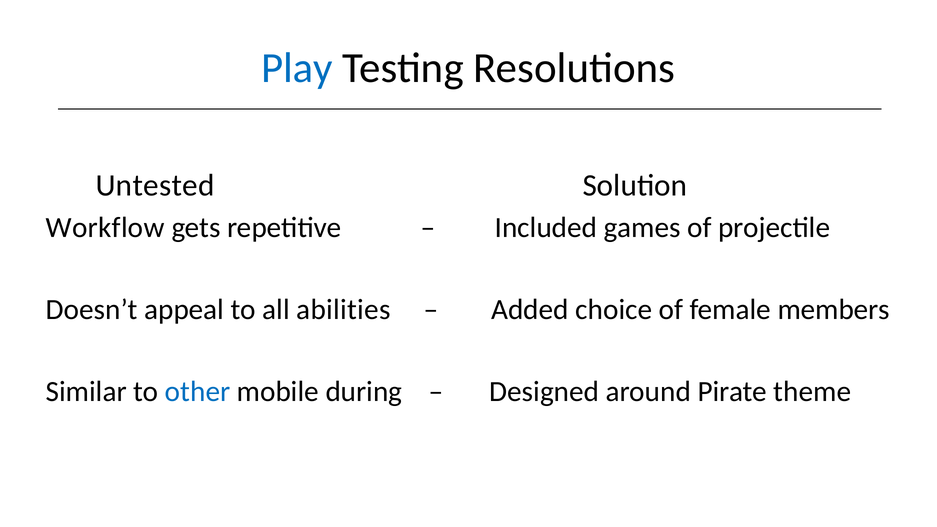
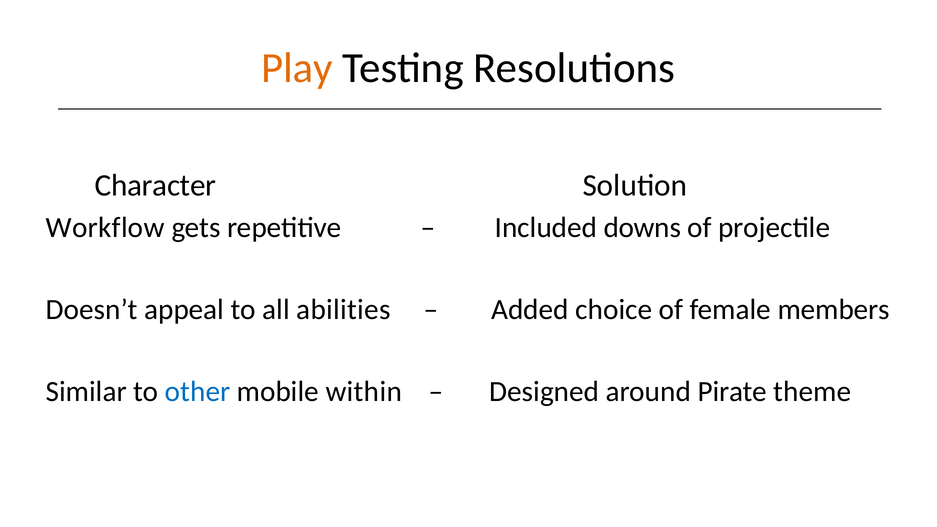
Play colour: blue -> orange (297, 68)
Untested: Untested -> Character (155, 186)
games: games -> downs (642, 228)
during: during -> within (364, 392)
